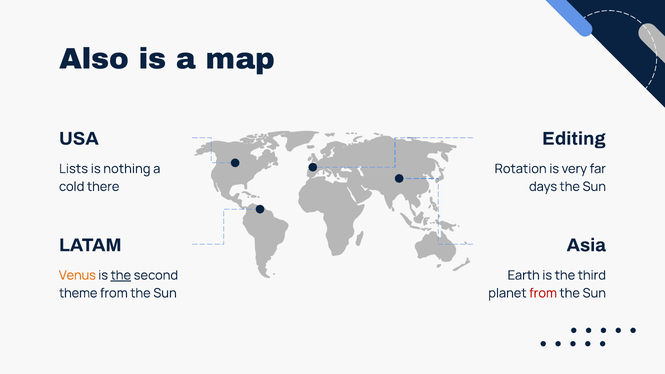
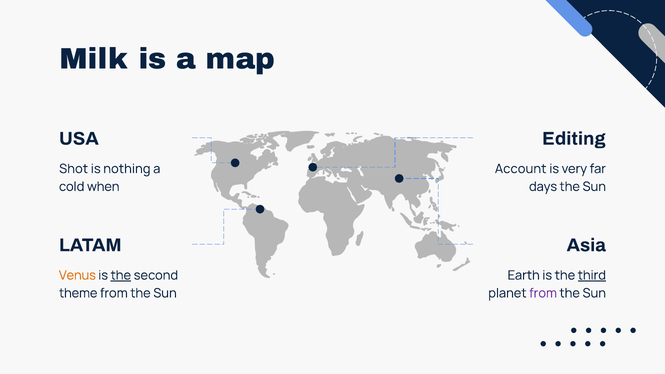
Also: Also -> Milk (94, 59)
Lists: Lists -> Shot (74, 169)
Rotation: Rotation -> Account (521, 169)
there: there -> when (103, 187)
third underline: none -> present (592, 275)
from colour: red -> purple (543, 293)
